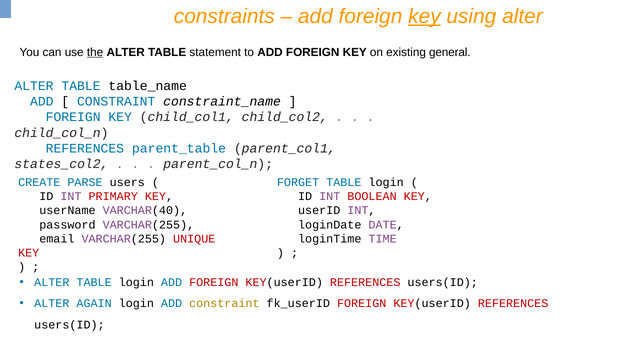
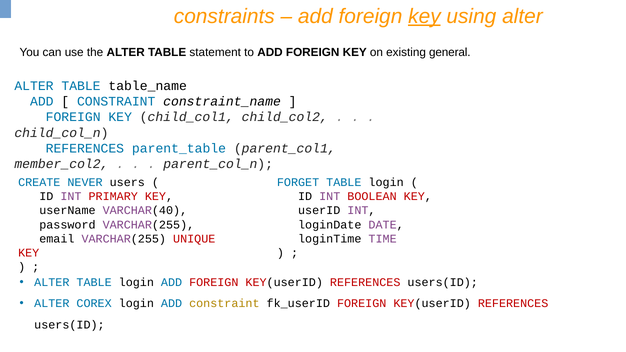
the underline: present -> none (95, 52)
states_col2: states_col2 -> member_col2 (61, 164)
PARSE: PARSE -> NEVER (85, 183)
AGAIN: AGAIN -> COREX (94, 304)
